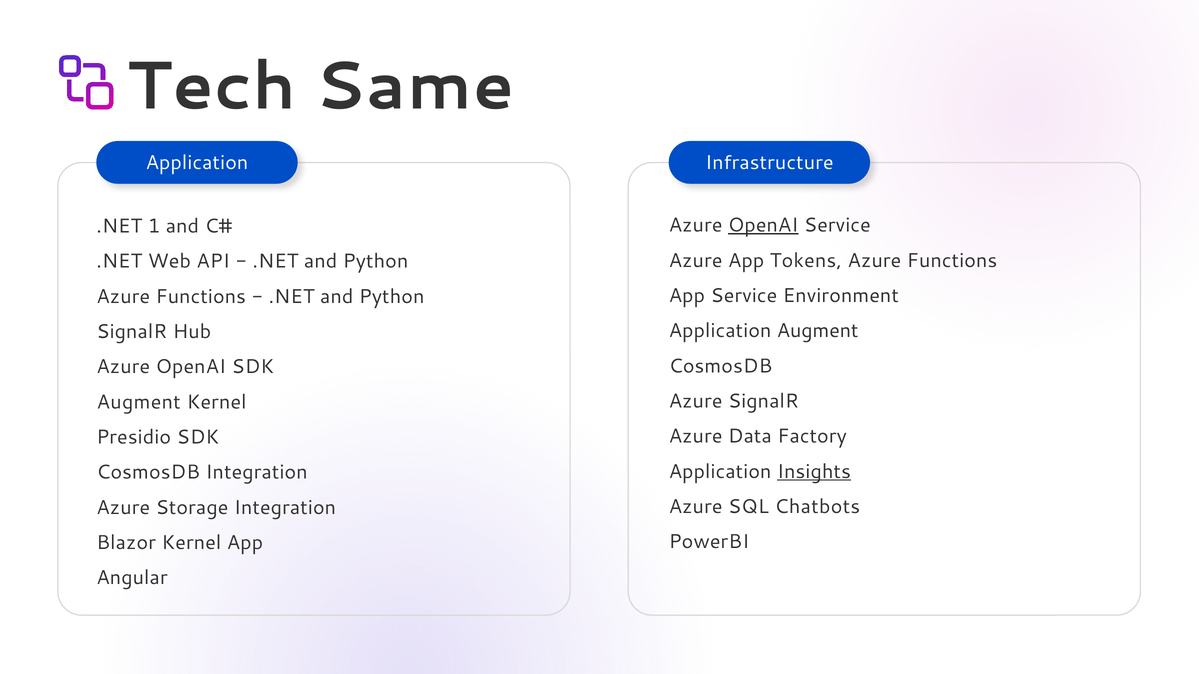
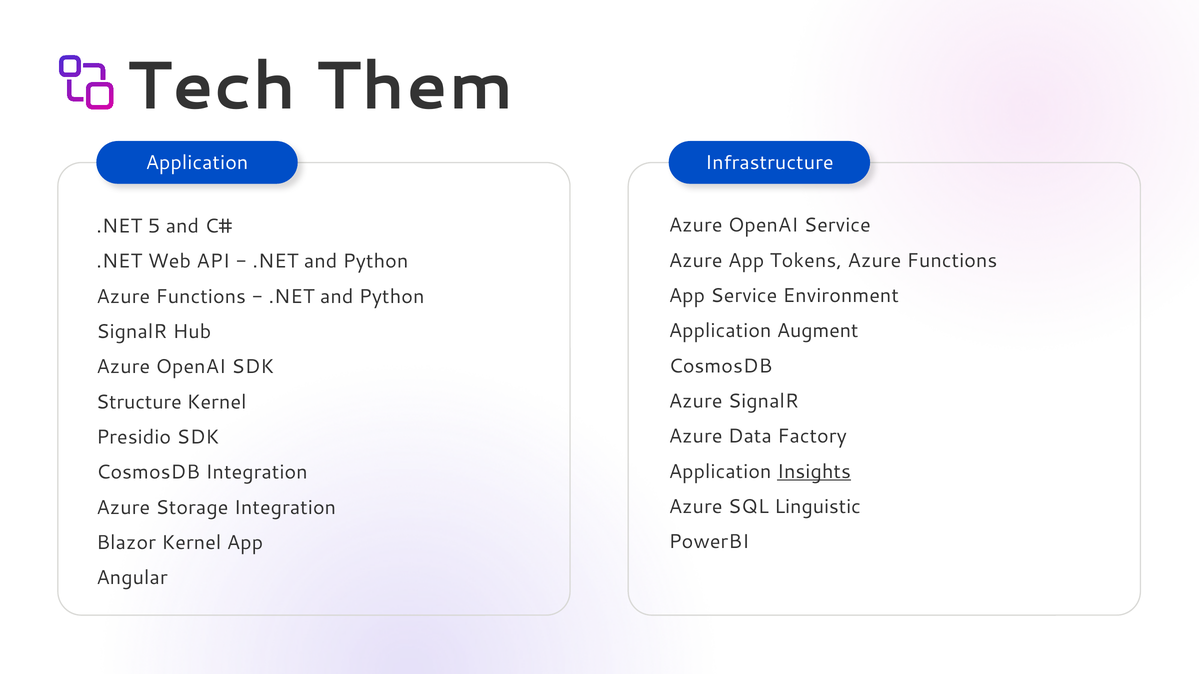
Same: Same -> Them (415, 87)
OpenAI underline: present -> none (763, 225)
1: 1 -> 5 (154, 226)
Augment: Augment -> Structure (139, 402)
Chatbots: Chatbots -> Linguistic (818, 507)
